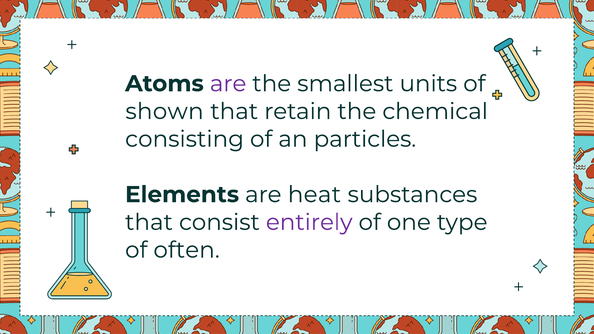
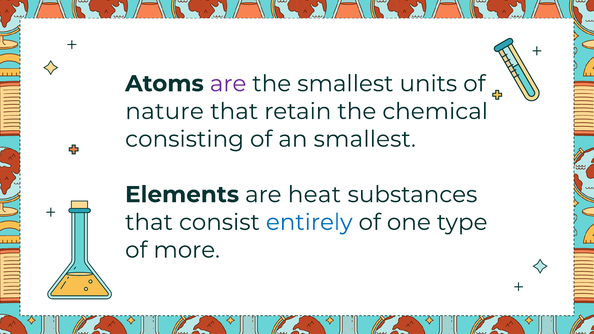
shown: shown -> nature (165, 111)
an particles: particles -> smallest (365, 139)
entirely colour: purple -> blue (309, 222)
often: often -> more (187, 250)
